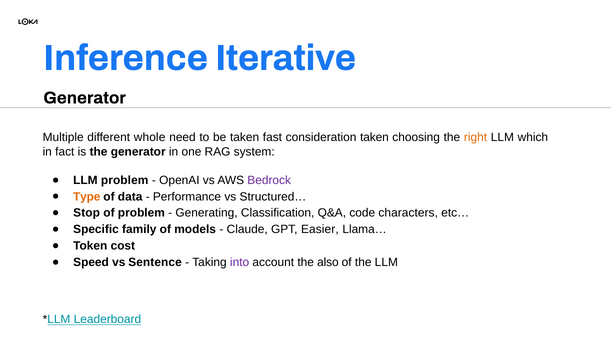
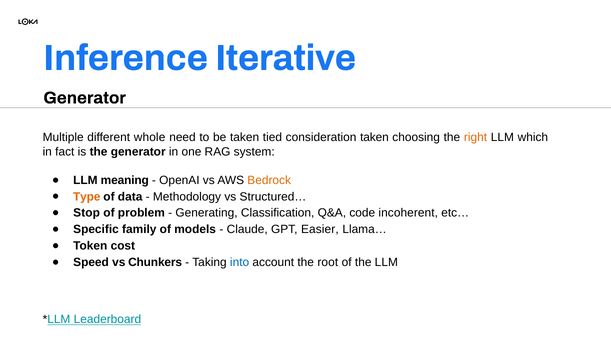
fast: fast -> tied (272, 137)
LLM problem: problem -> meaning (125, 180)
Bedrock colour: purple -> orange (269, 180)
Performance: Performance -> Methodology (187, 196)
characters: characters -> incoherent (408, 213)
Sentence: Sentence -> Chunkers (155, 262)
into colour: purple -> blue (240, 262)
also: also -> root (328, 262)
